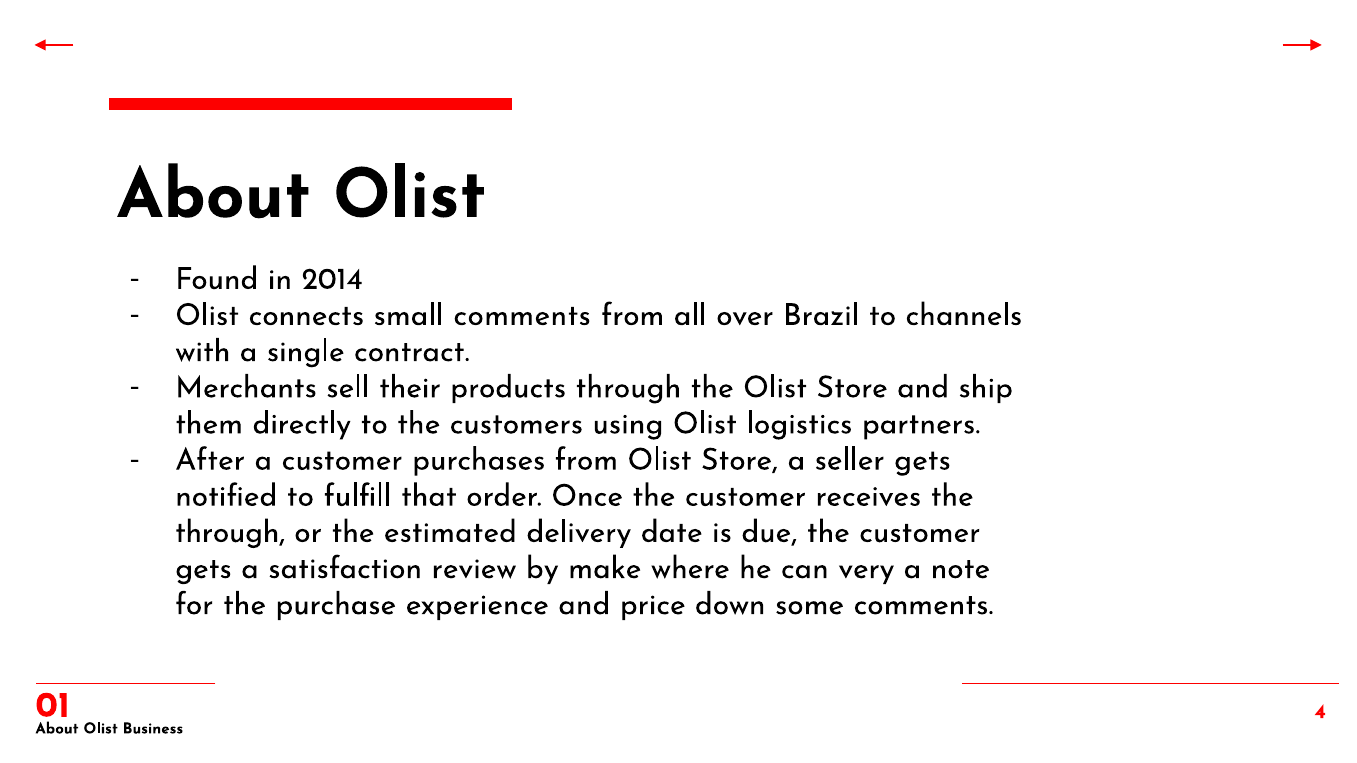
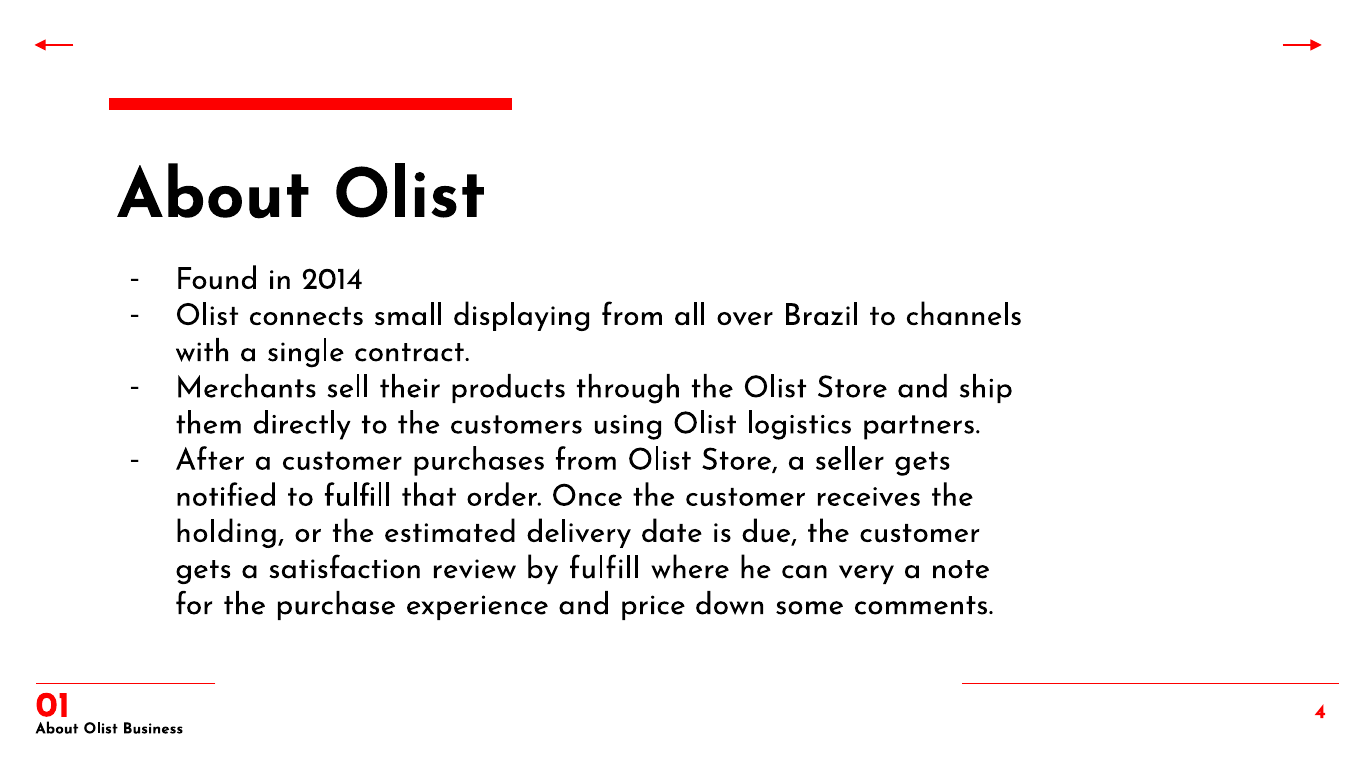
small comments: comments -> displaying (522, 315)
through: through -> holding (230, 532)
by make: make -> fulfill (605, 568)
